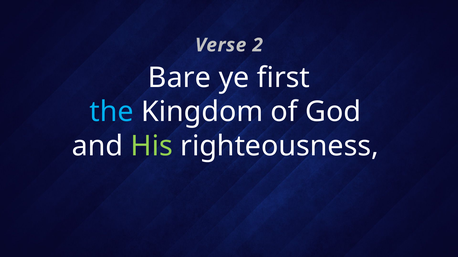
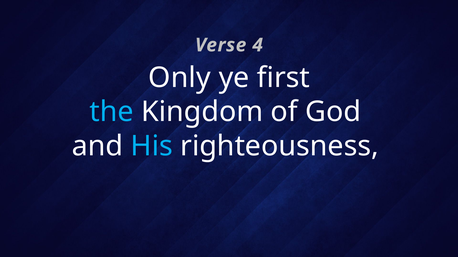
2: 2 -> 4 (258, 45)
Bare: Bare -> Only (179, 78)
His colour: light green -> light blue (152, 146)
